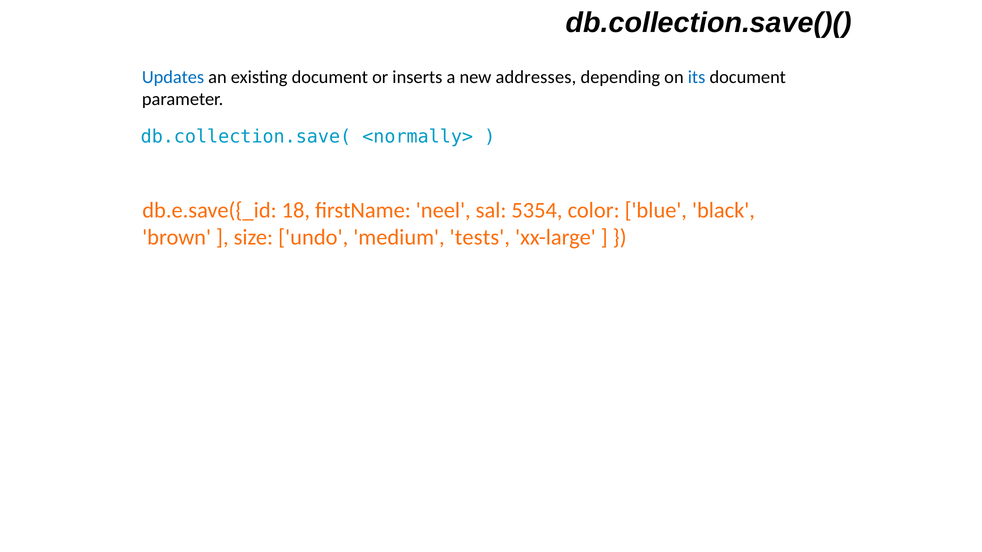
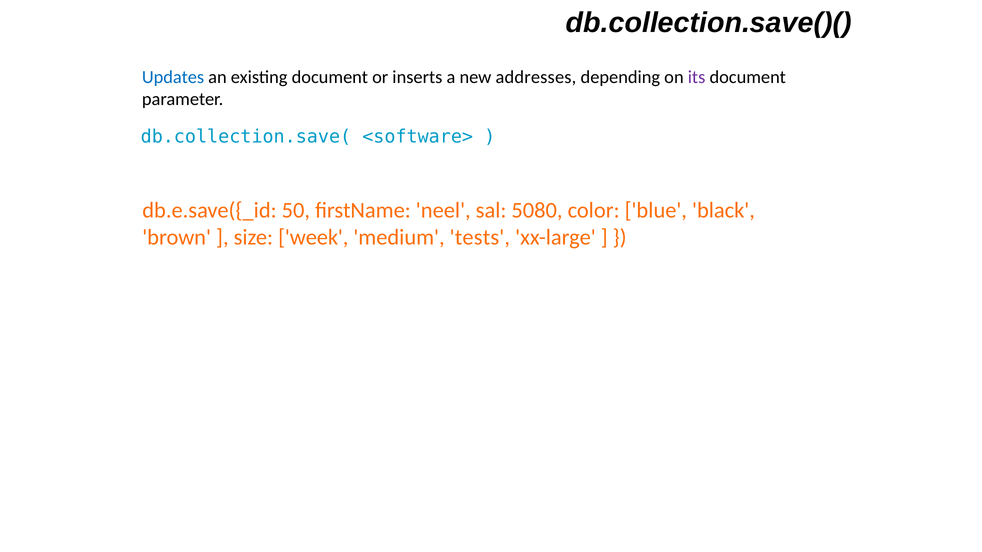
its colour: blue -> purple (697, 77)
<normally>: <normally> -> <software> (418, 137)
18: 18 -> 50 (296, 210)
5354: 5354 -> 5080 (537, 210)
undo: undo -> week (313, 237)
